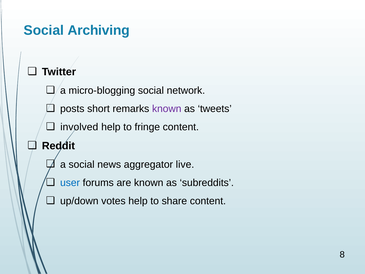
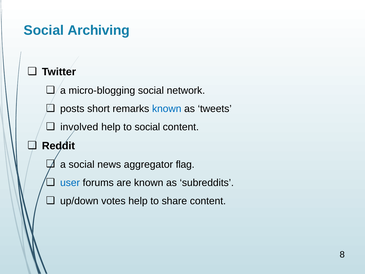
known colour: purple -> blue (167, 109)
to fringe: fringe -> social (147, 127)
live: live -> flag (185, 164)
